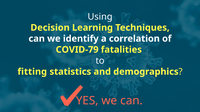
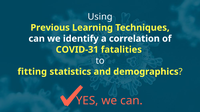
Decision: Decision -> Previous (50, 28)
COVID-79: COVID-79 -> COVID-31 (77, 50)
